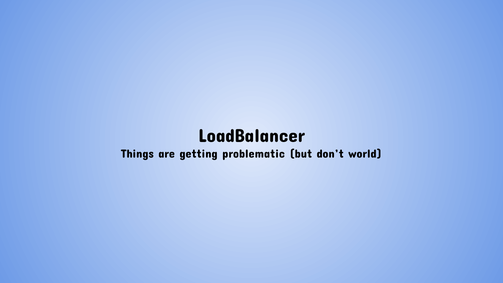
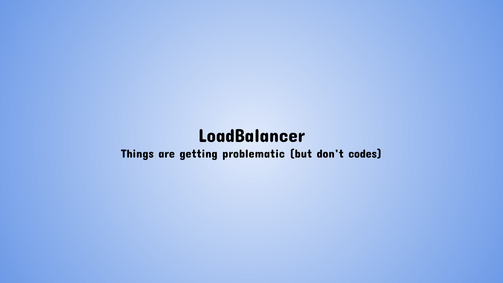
world: world -> codes (365, 154)
